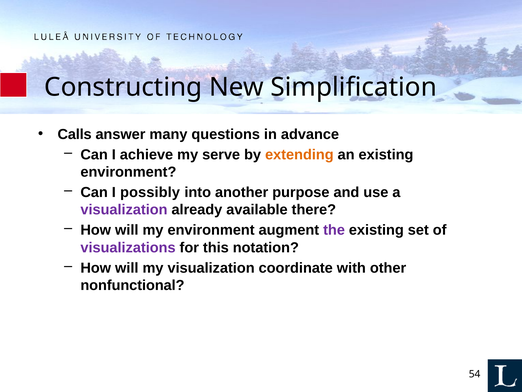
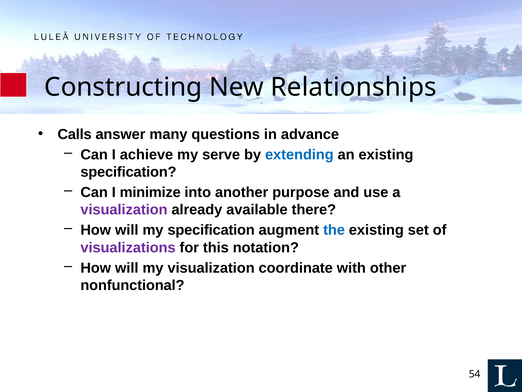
Simplification: Simplification -> Relationships (354, 87)
extending colour: orange -> blue (299, 154)
environment: environment -> specification (128, 172)
possibly: possibly -> minimize (150, 192)
my environment: environment -> specification (211, 230)
the colour: purple -> blue (334, 230)
